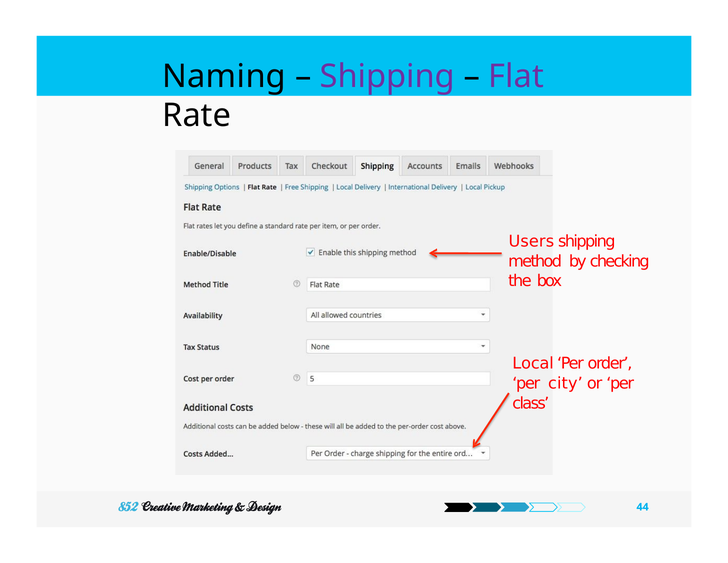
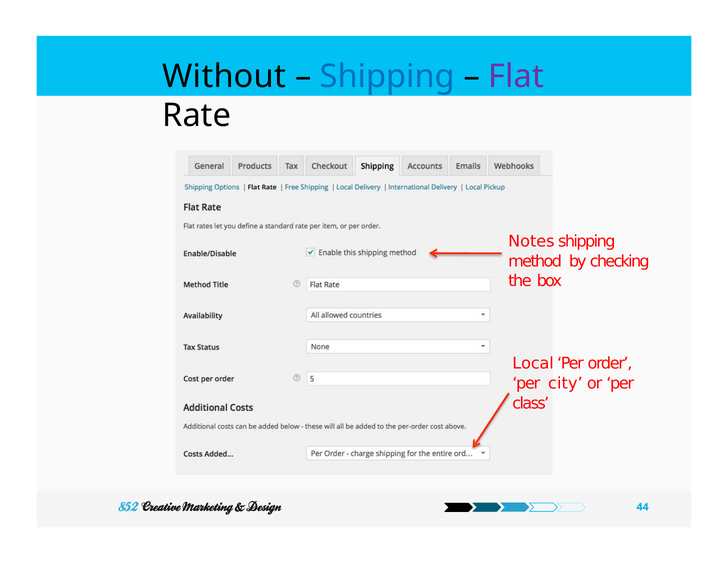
Naming: Naming -> Without (224, 76)
Shipping colour: purple -> blue (387, 76)
Users: Users -> Notes (531, 241)
